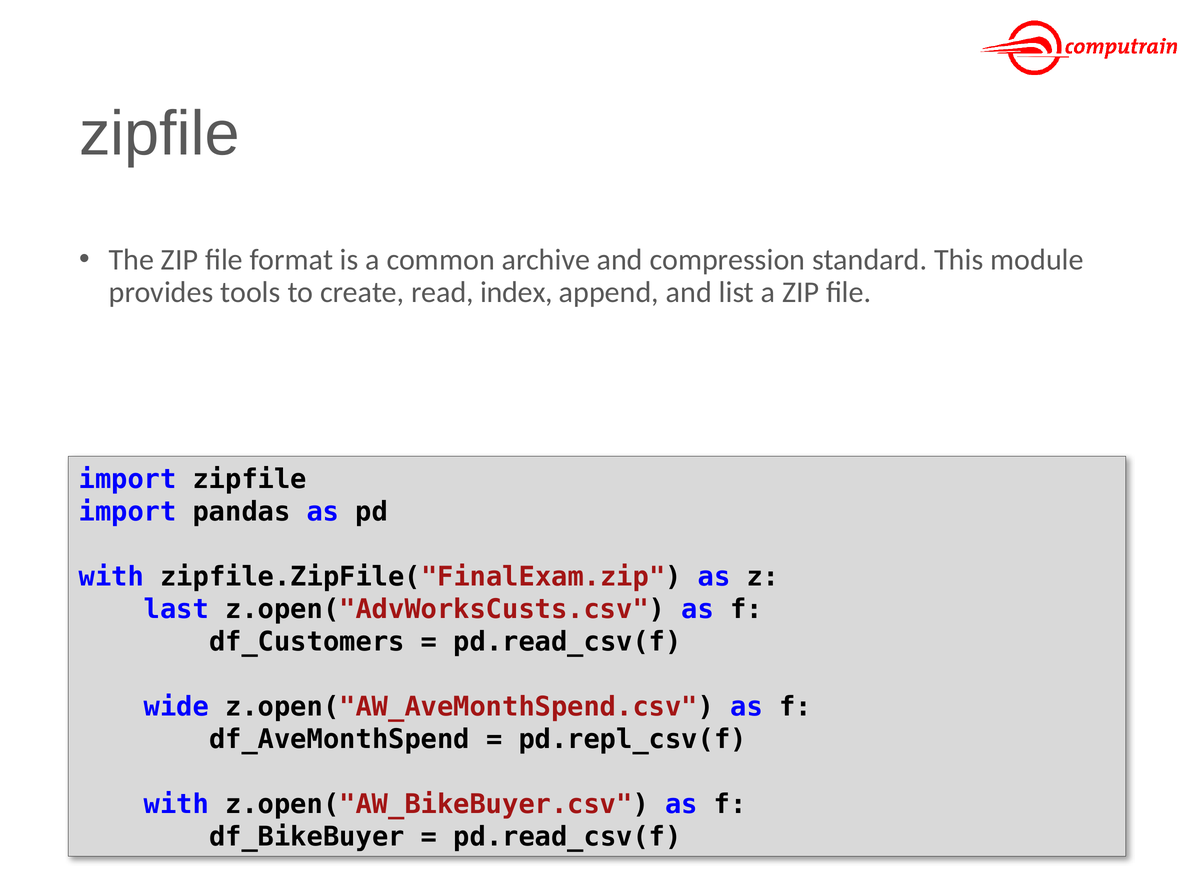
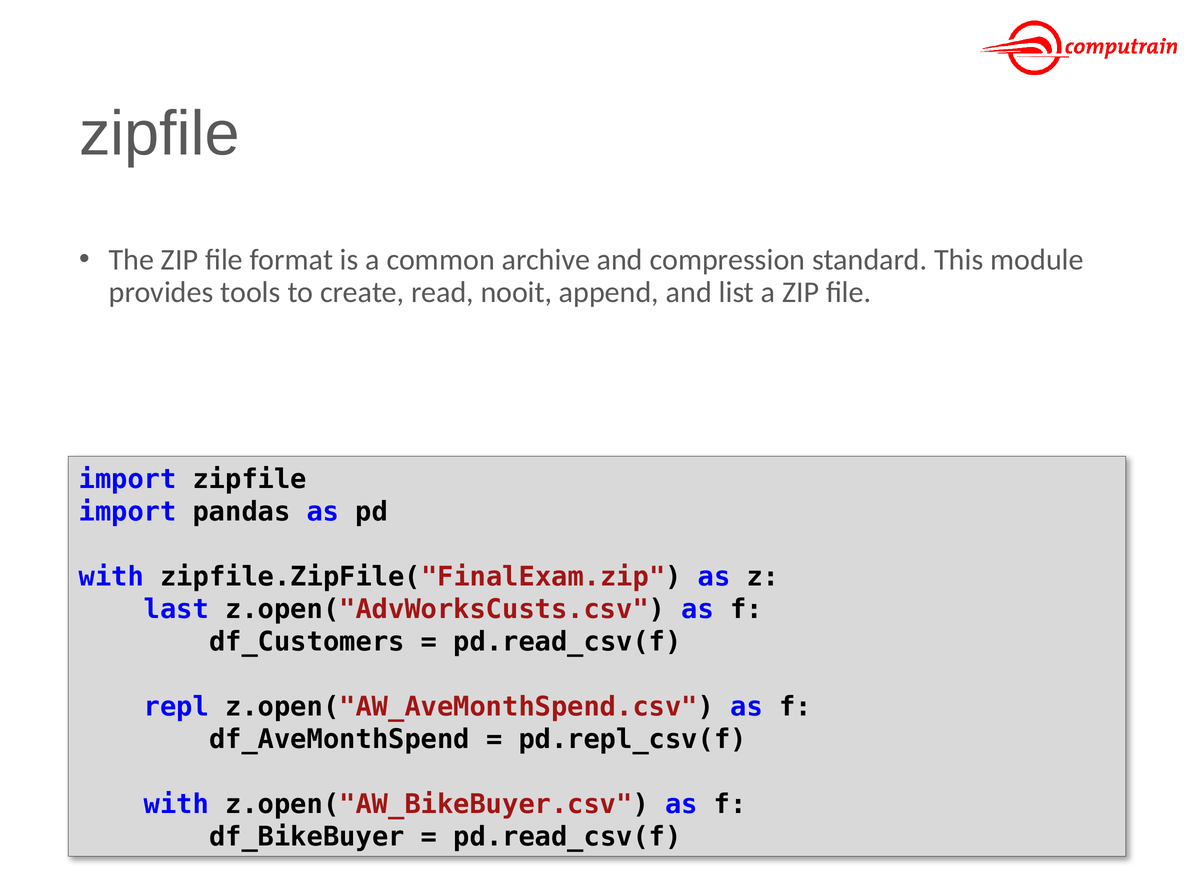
index: index -> nooit (516, 292)
wide: wide -> repl (176, 707)
